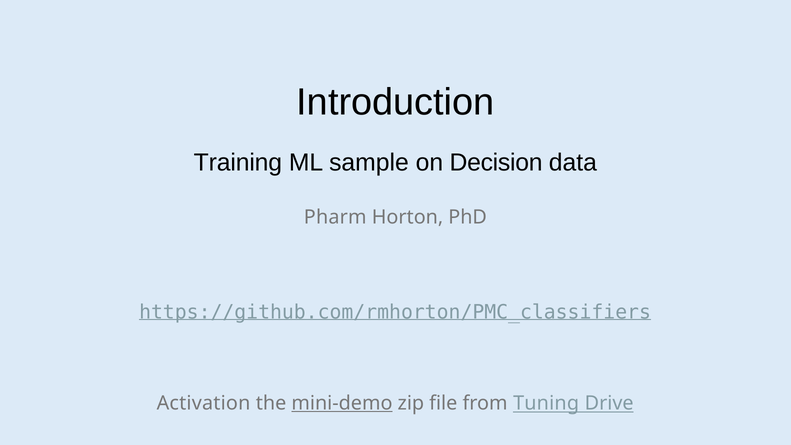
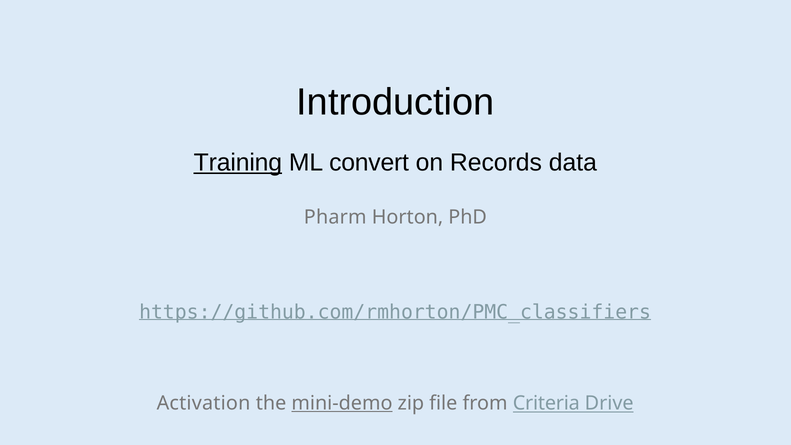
Training underline: none -> present (238, 163)
sample: sample -> convert (369, 163)
Decision: Decision -> Records (496, 163)
Tuning: Tuning -> Criteria (546, 403)
